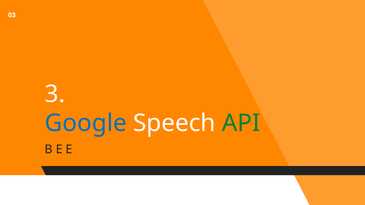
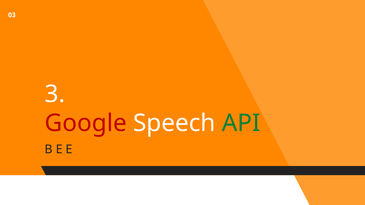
Google colour: blue -> red (86, 123)
